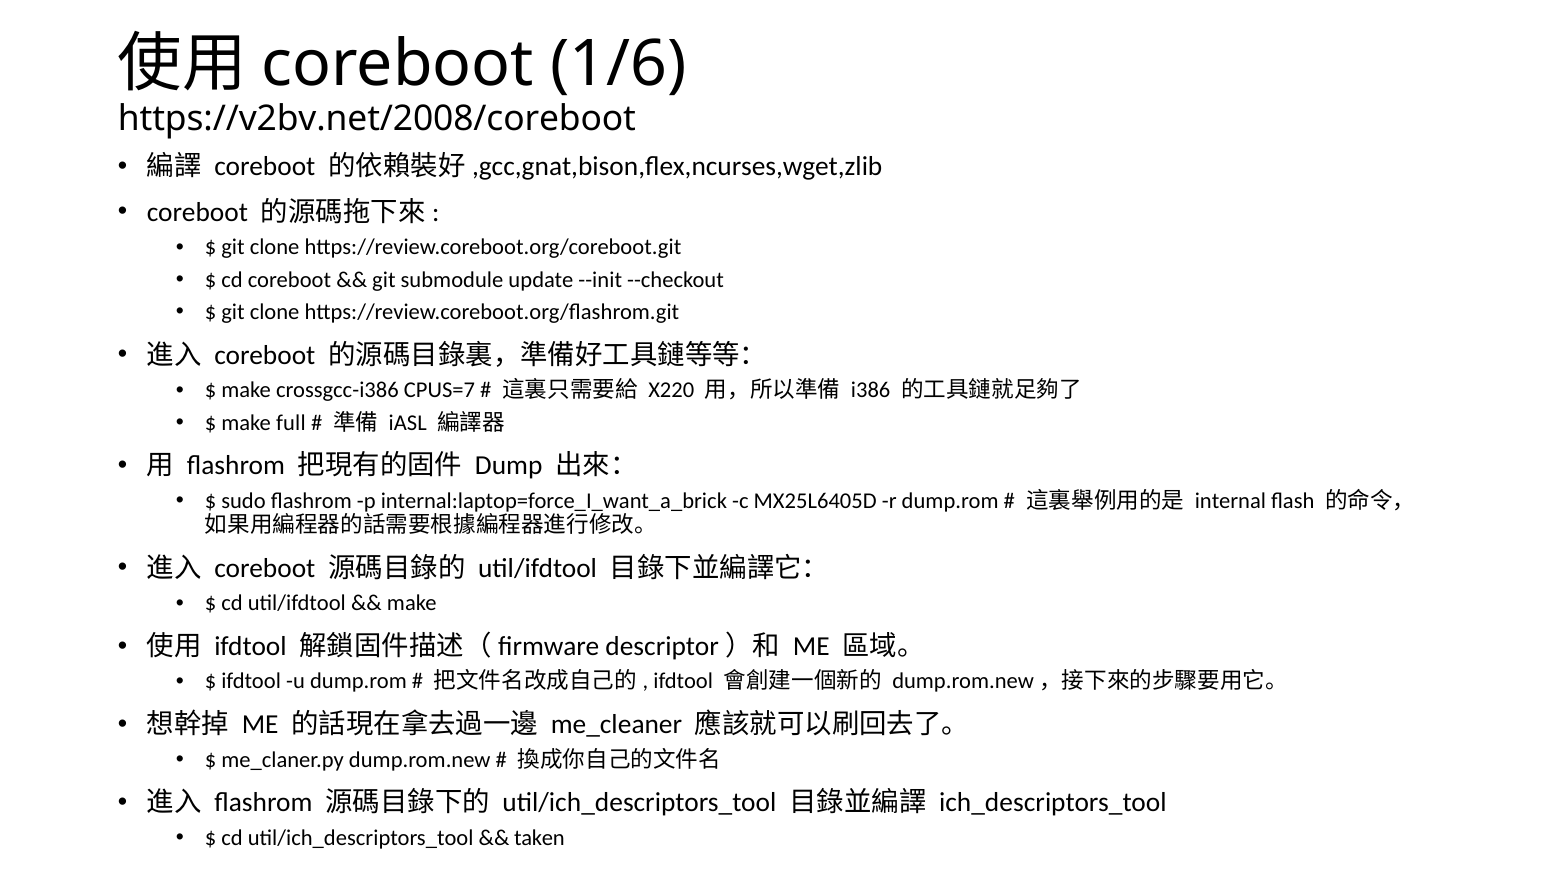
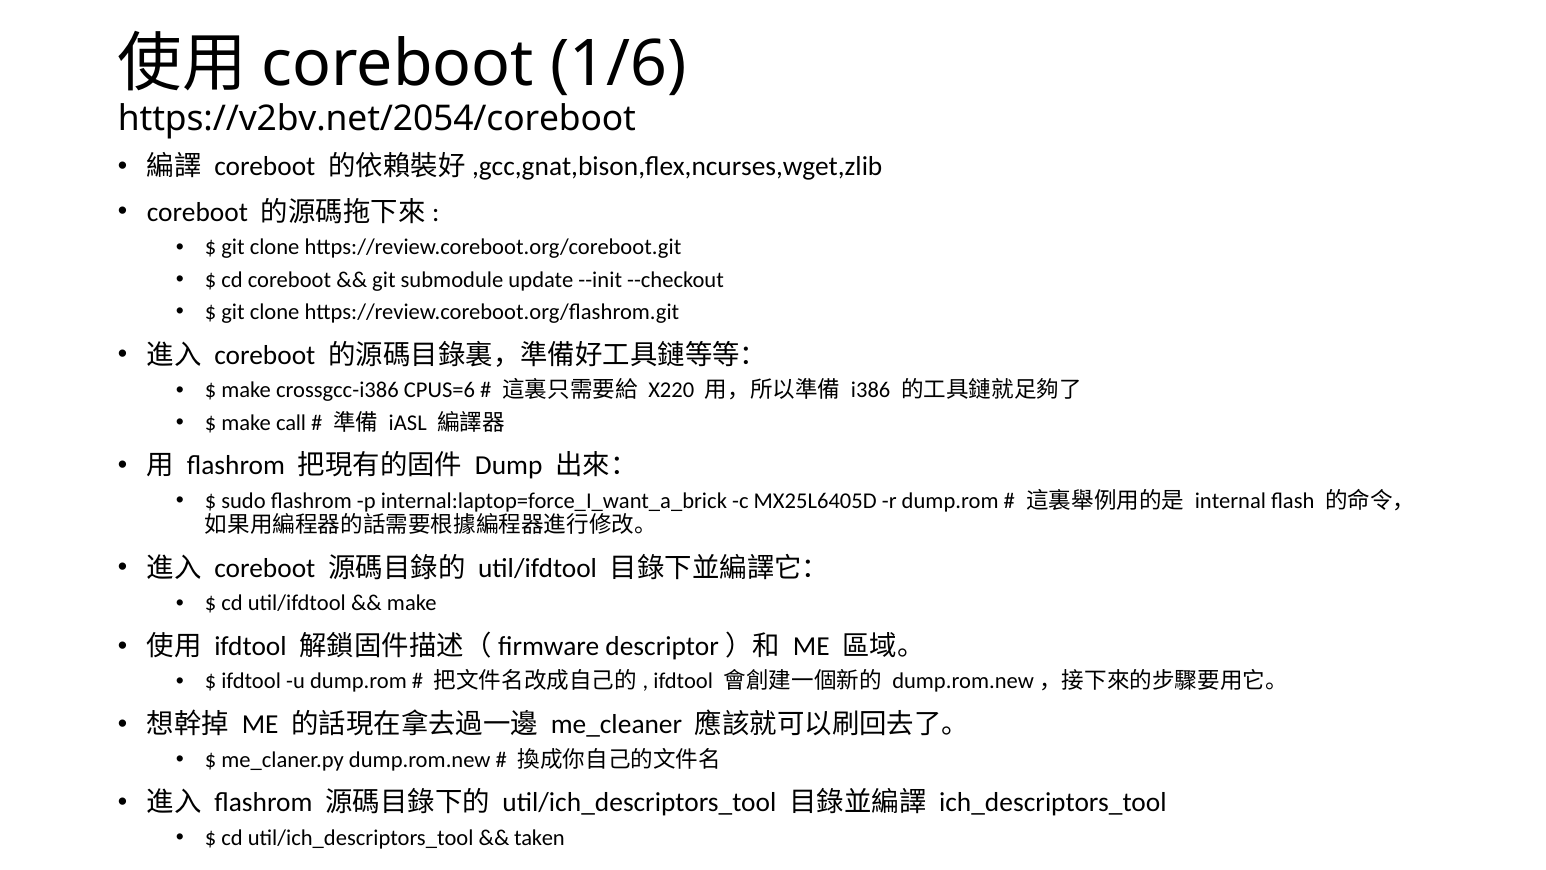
https://v2bv.net/2008/coreboot: https://v2bv.net/2008/coreboot -> https://v2bv.net/2054/coreboot (377, 119)
CPUS=7: CPUS=7 -> CPUS=6 (439, 390)
full: full -> call (291, 422)
